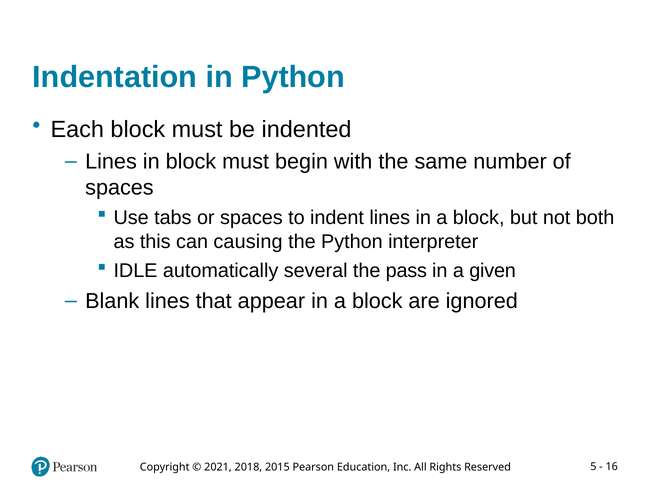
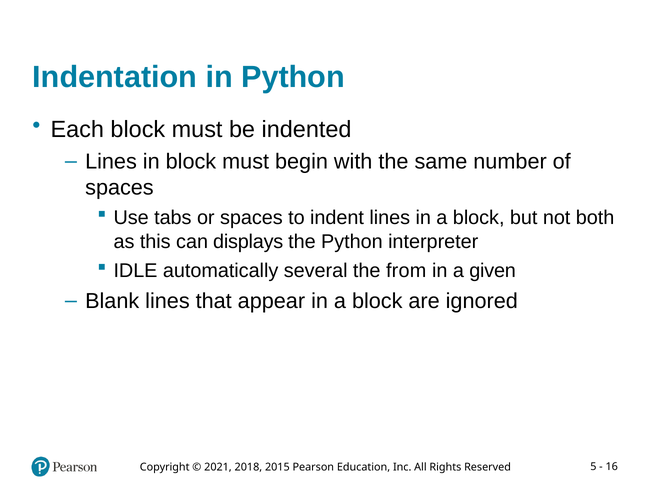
causing: causing -> displays (248, 242)
pass: pass -> from (406, 271)
